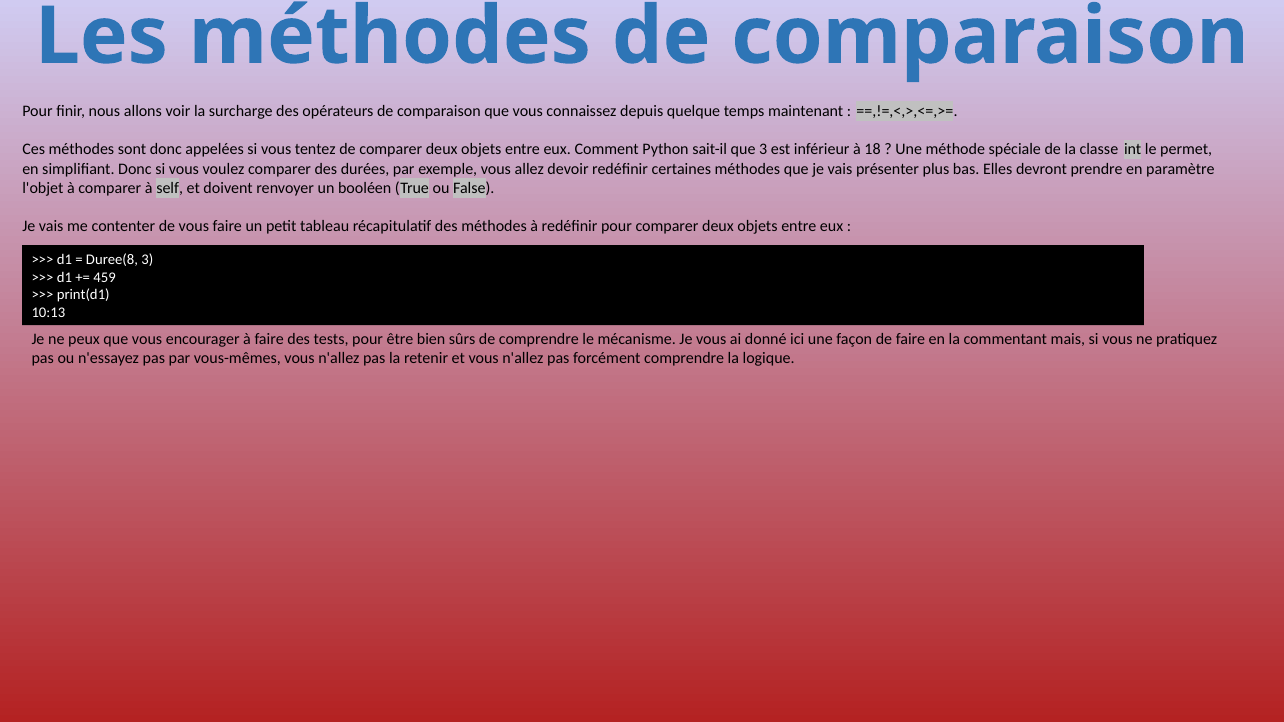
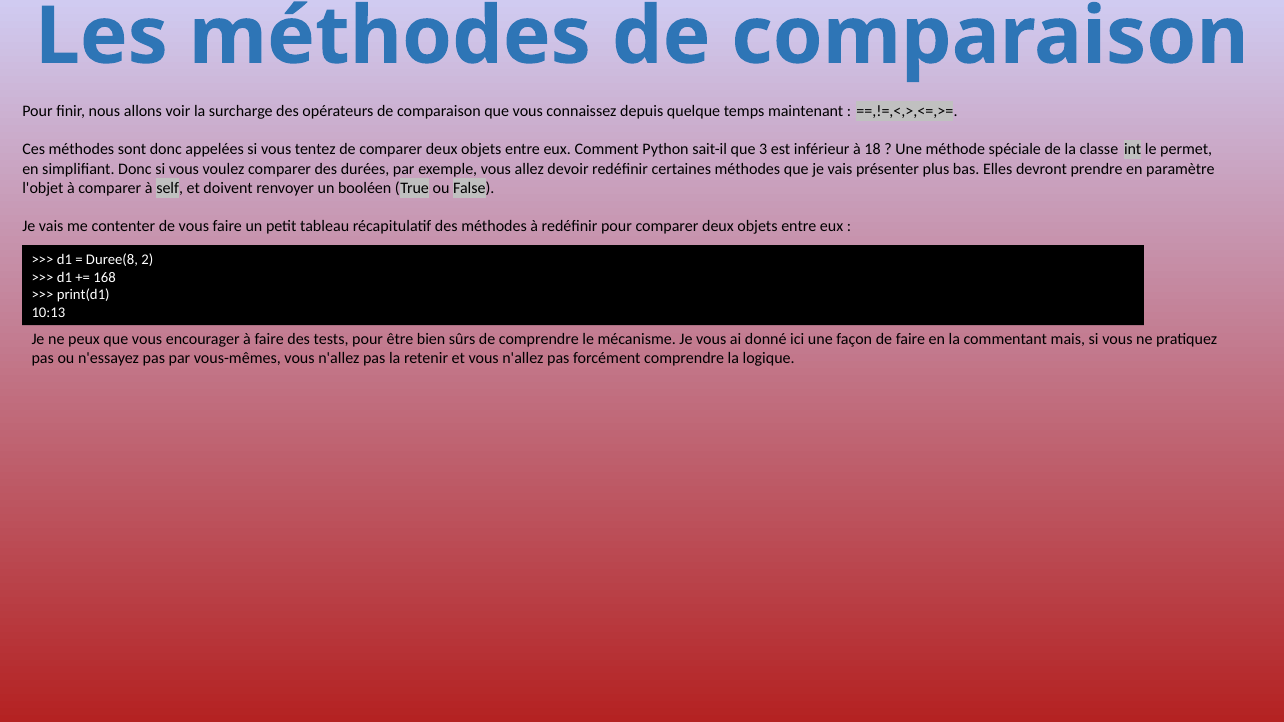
Duree(8 3: 3 -> 2 (147, 260)
459: 459 -> 168 (105, 277)
